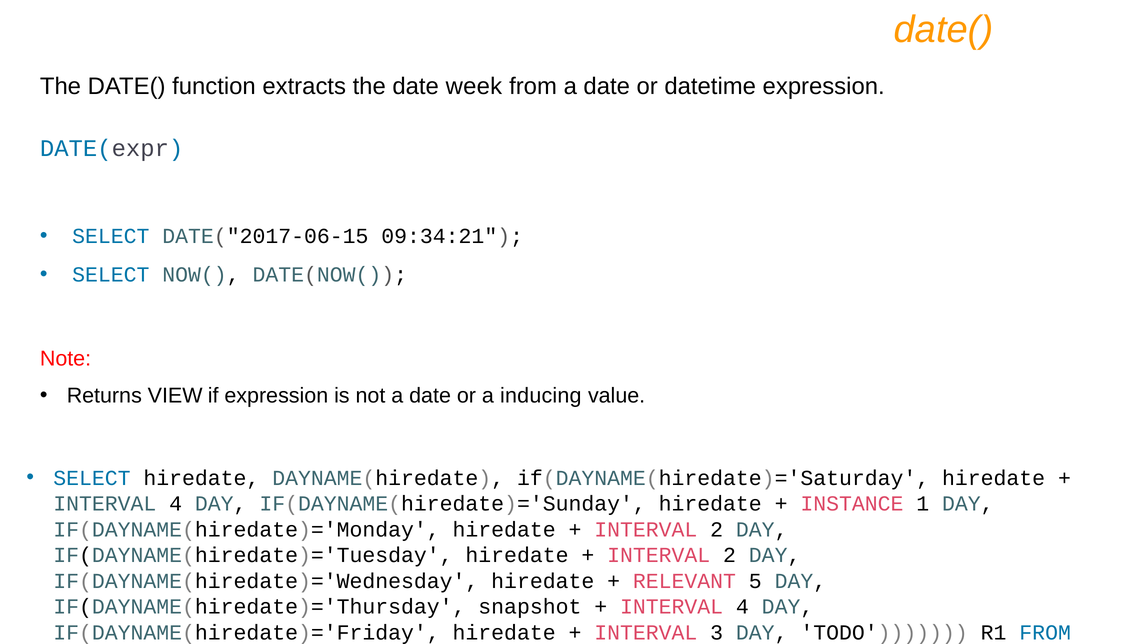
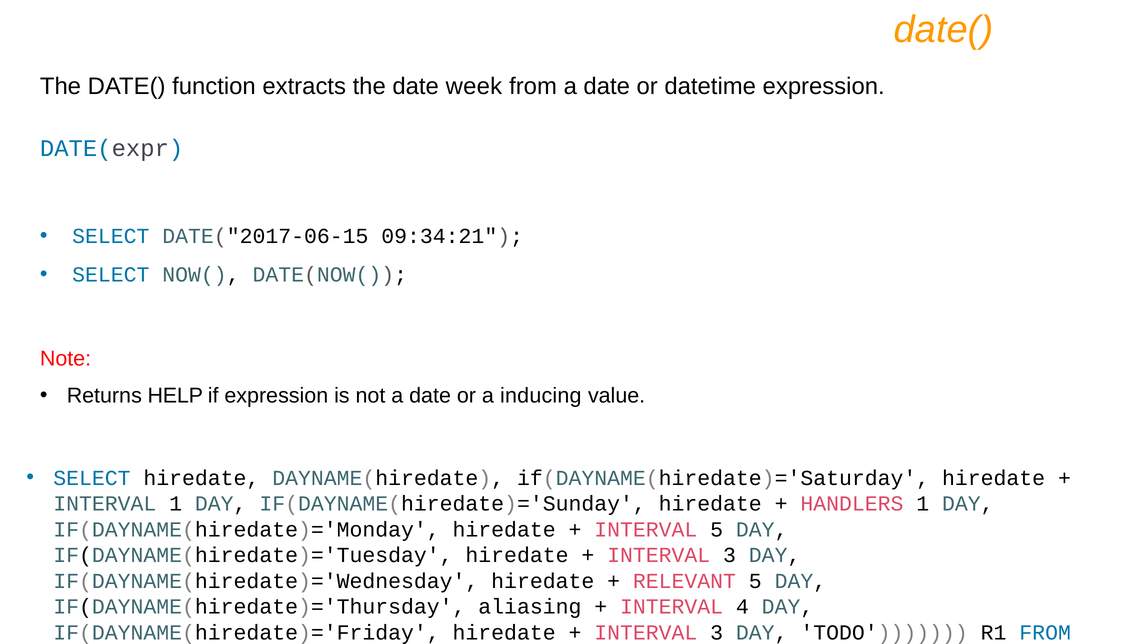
VIEW: VIEW -> HELP (175, 396)
4: 4 -> 1 (176, 504)
INSTANCE: INSTANCE -> HANDLERS (852, 504)
2: 2 -> 5 (717, 530)
2: 2 -> 3 (730, 555)
snapshot: snapshot -> aliasing (530, 607)
